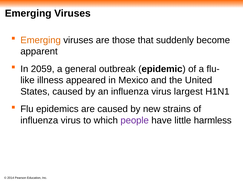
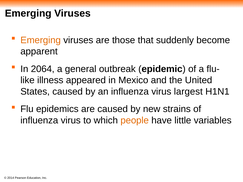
2059: 2059 -> 2064 (43, 69)
people colour: purple -> orange (135, 121)
harmless: harmless -> variables (213, 121)
